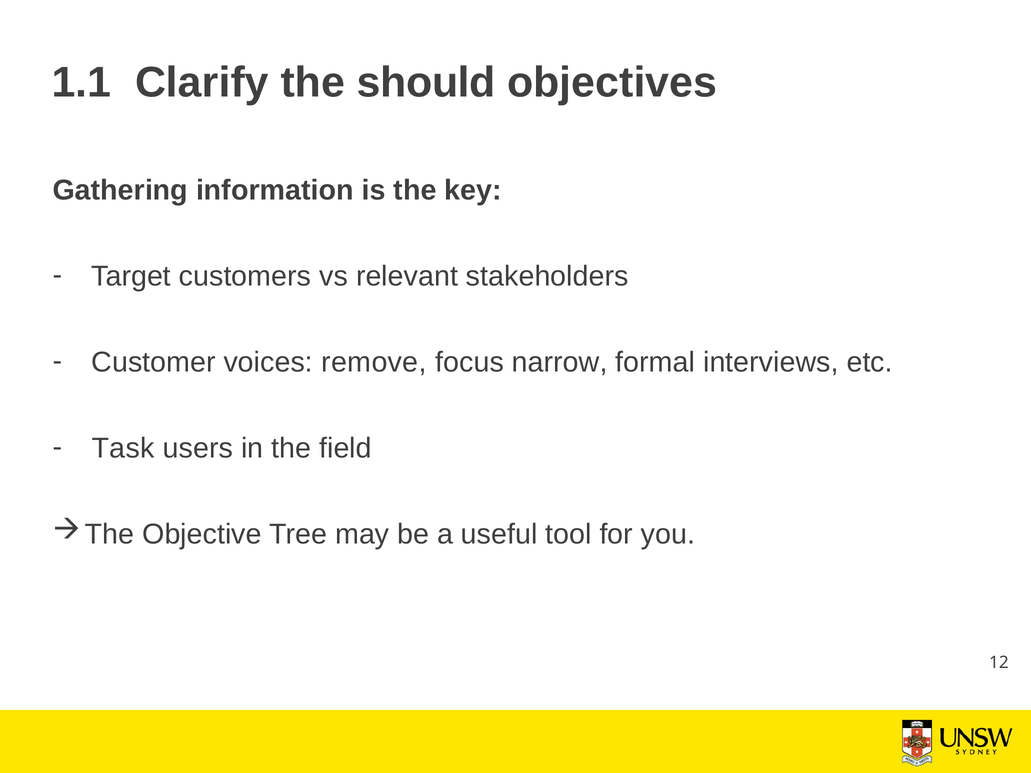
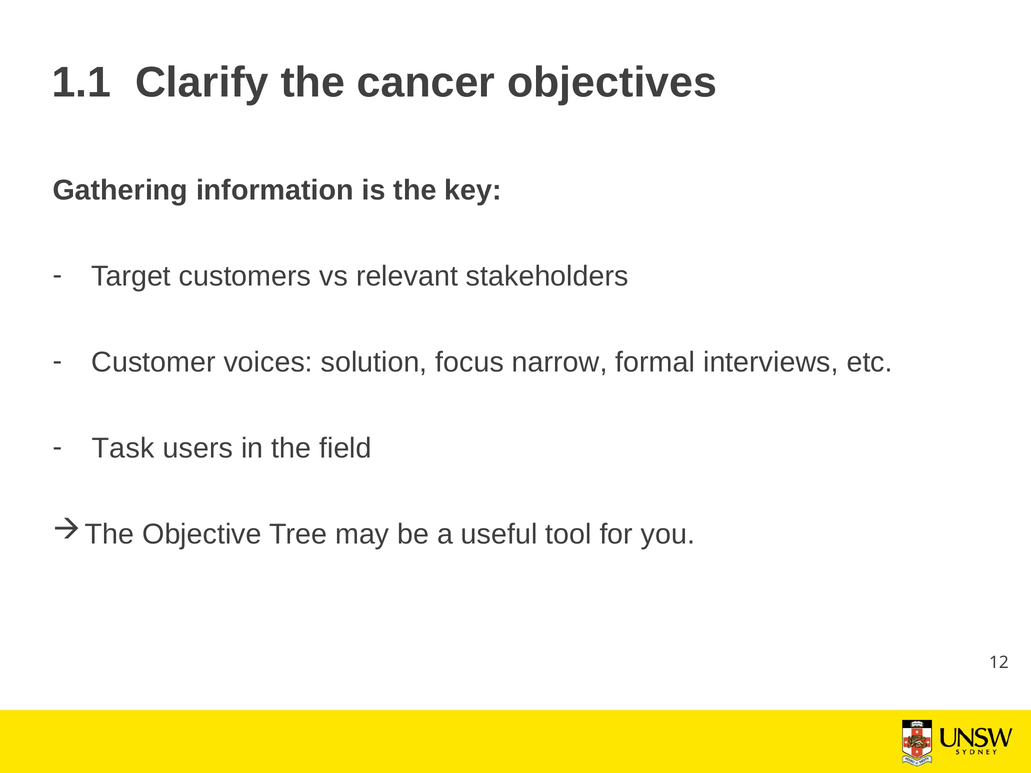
should: should -> cancer (426, 83)
remove: remove -> solution (374, 362)
